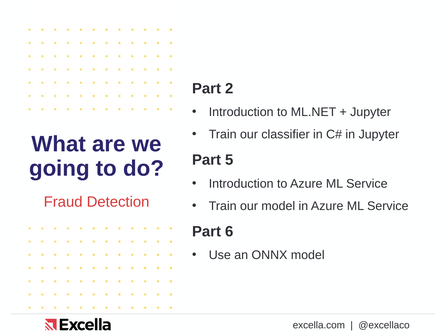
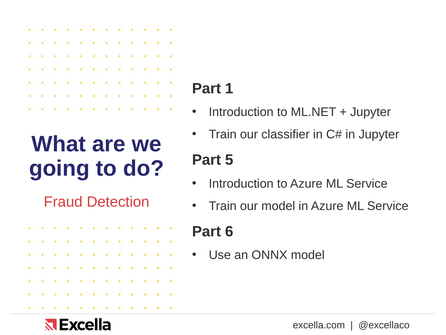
2: 2 -> 1 (229, 88)
